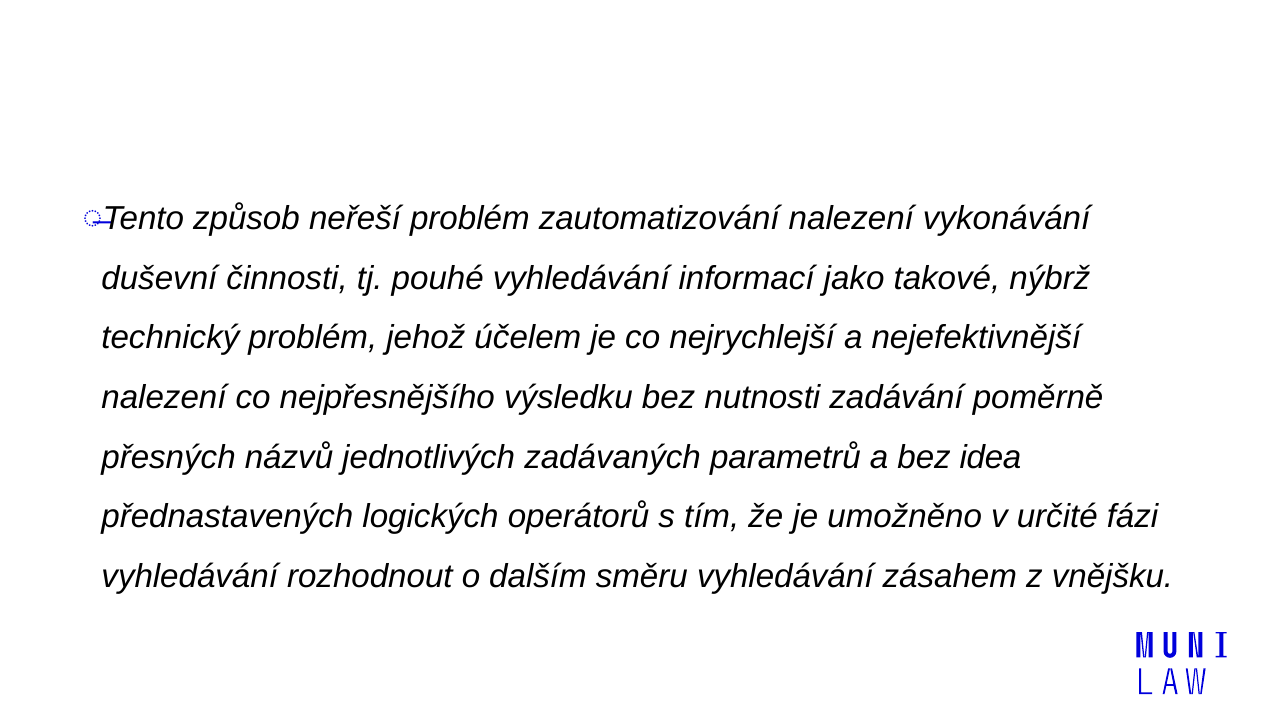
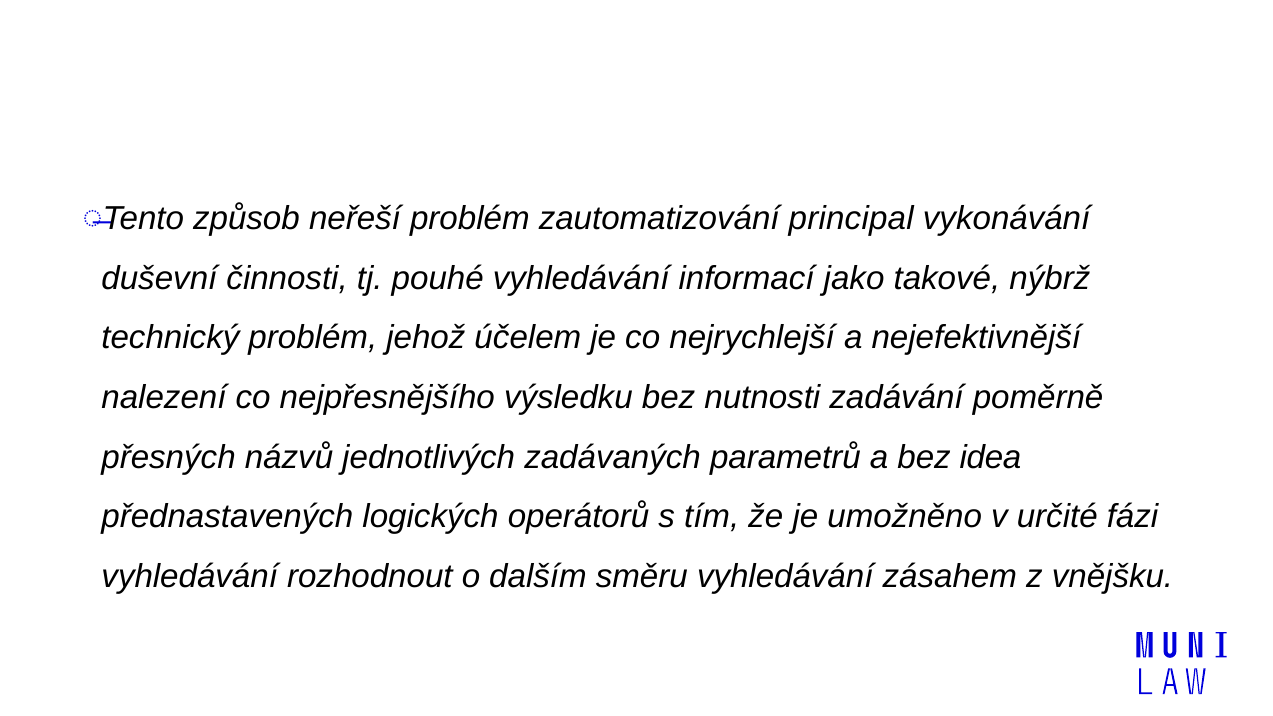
zautomatizování nalezení: nalezení -> principal (851, 219)
